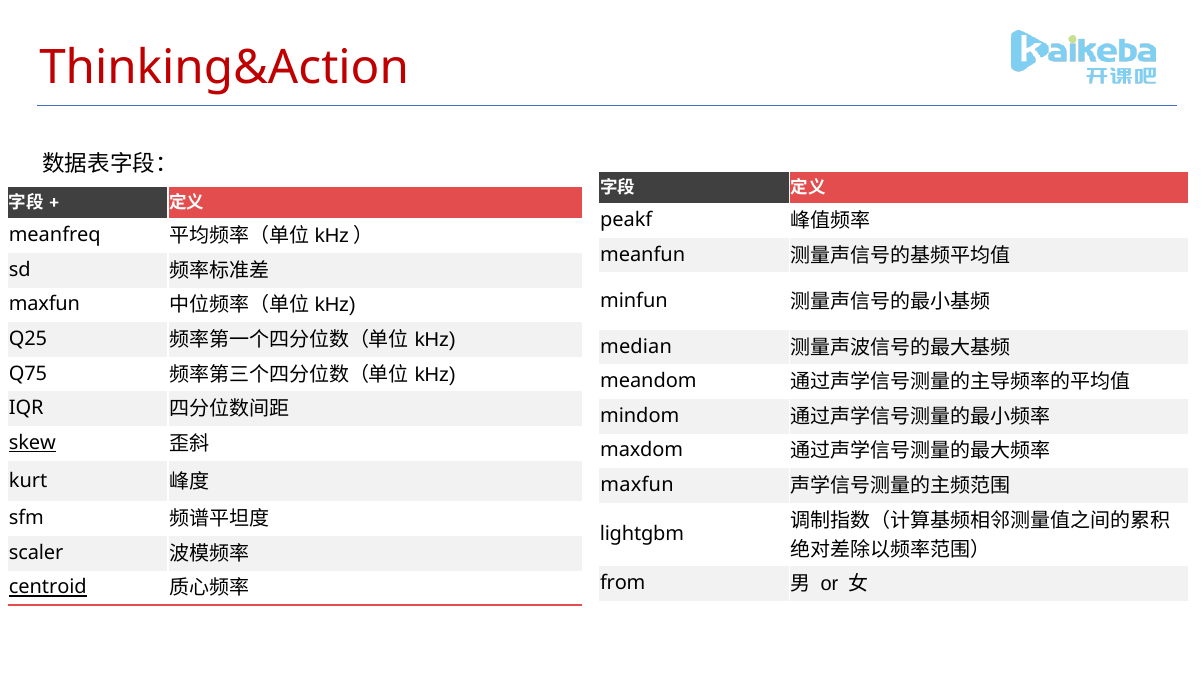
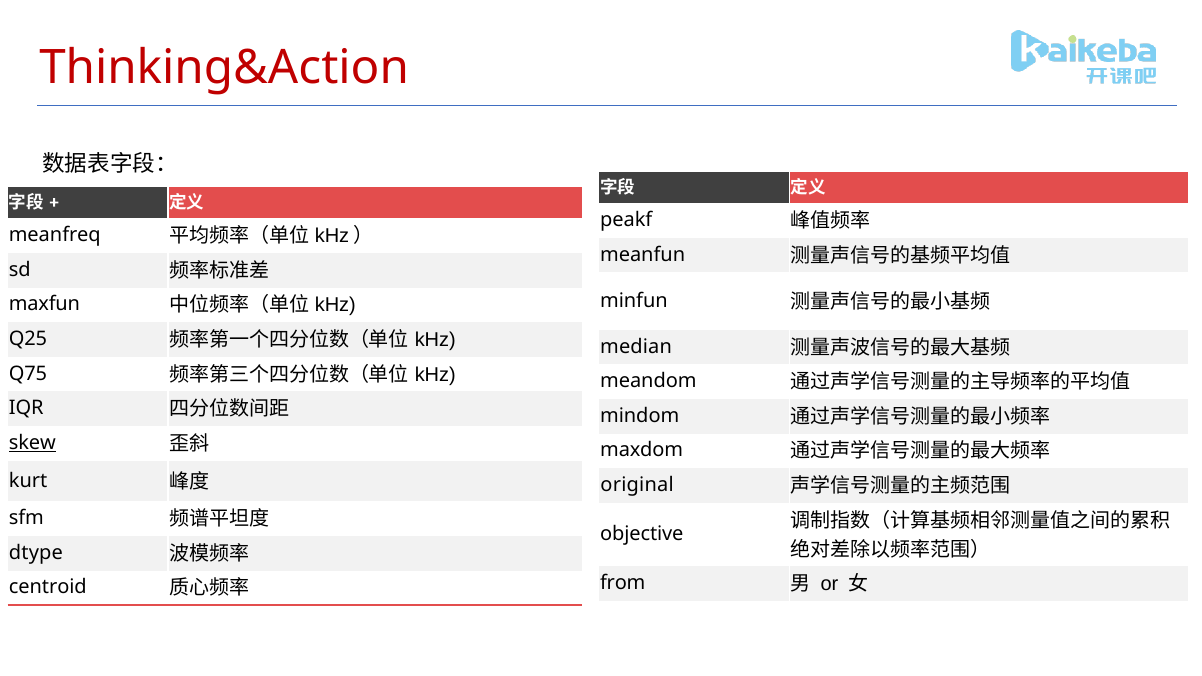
maxfun: maxfun -> original (637, 485)
lightgbm: lightgbm -> objective (642, 534)
scaler: scaler -> dtype (36, 553)
centroid underline: present -> none (48, 587)
